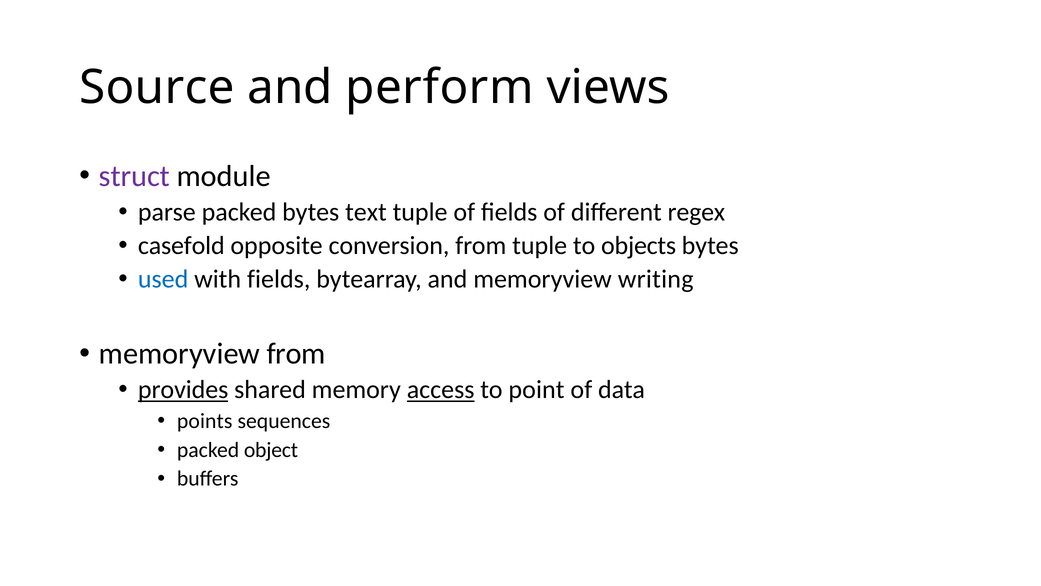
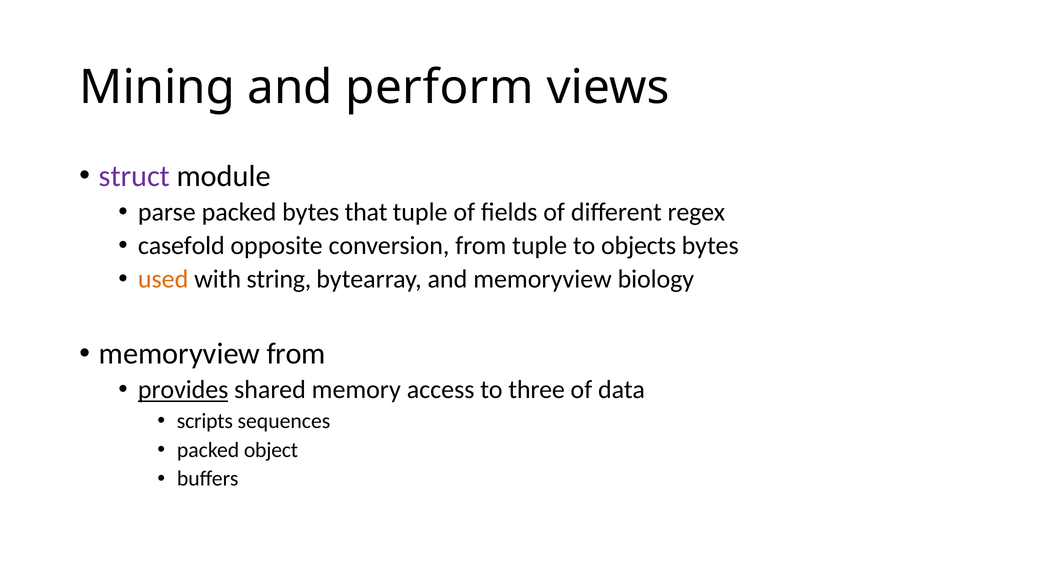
Source: Source -> Mining (157, 87)
text: text -> that (366, 212)
used colour: blue -> orange (163, 279)
with fields: fields -> string (279, 279)
writing: writing -> biology (656, 279)
access underline: present -> none (441, 390)
point: point -> three (537, 390)
points: points -> scripts (205, 421)
